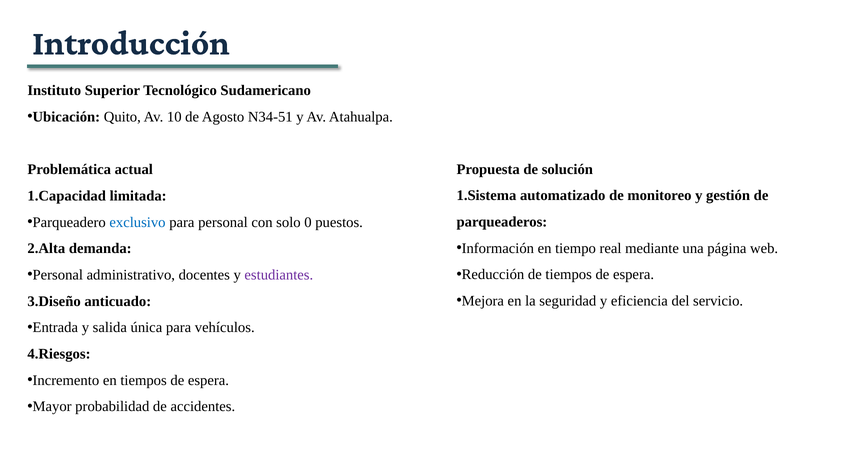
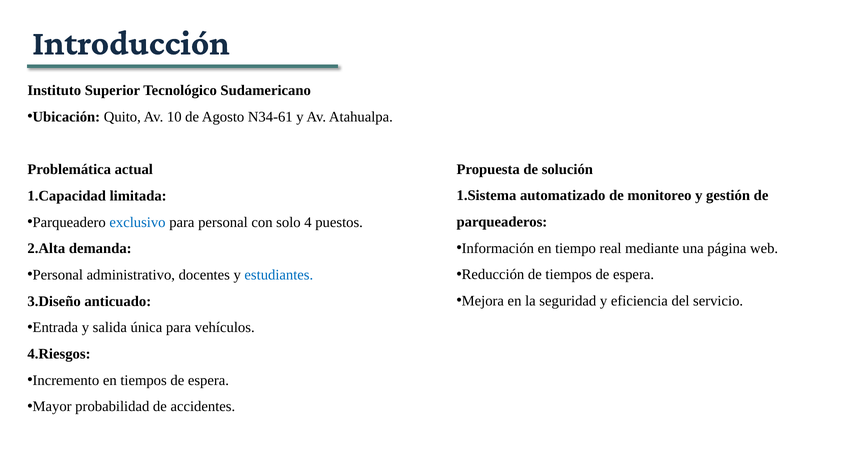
N34-51: N34-51 -> N34-61 (270, 117)
0: 0 -> 4 (308, 222)
estudiantes colour: purple -> blue (279, 275)
